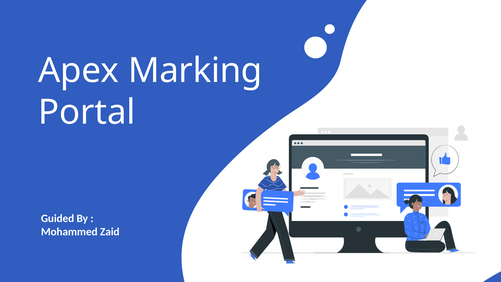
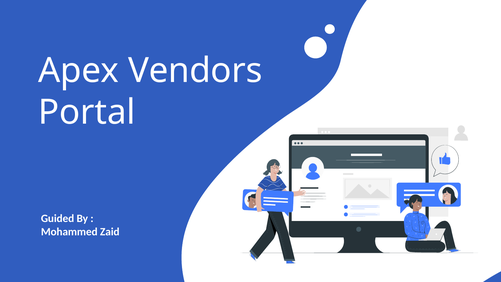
Marking: Marking -> Vendors (195, 70)
